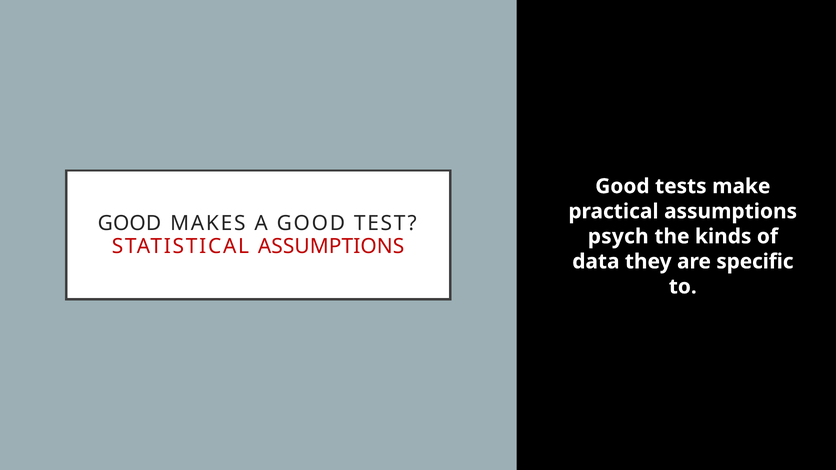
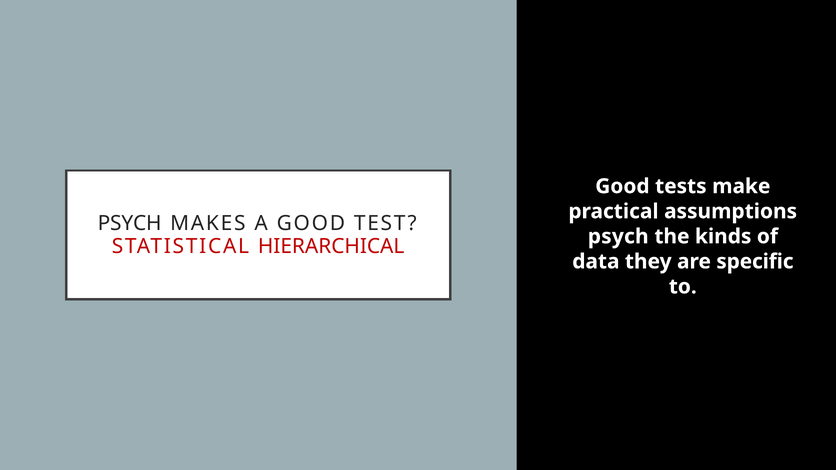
GOOD: GOOD -> PSYCH (130, 224)
STATISTICAL ASSUMPTIONS: ASSUMPTIONS -> HIERARCHICAL (331, 246)
